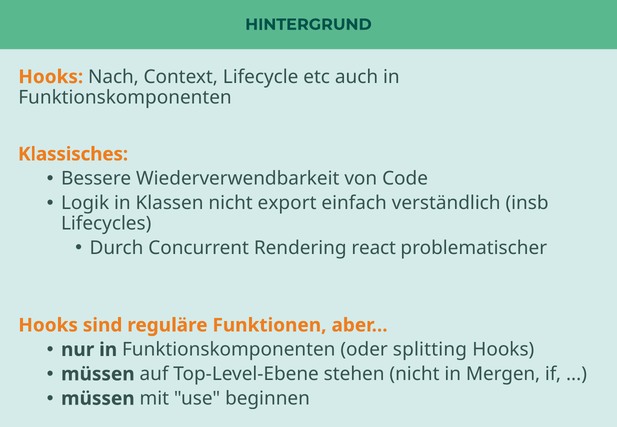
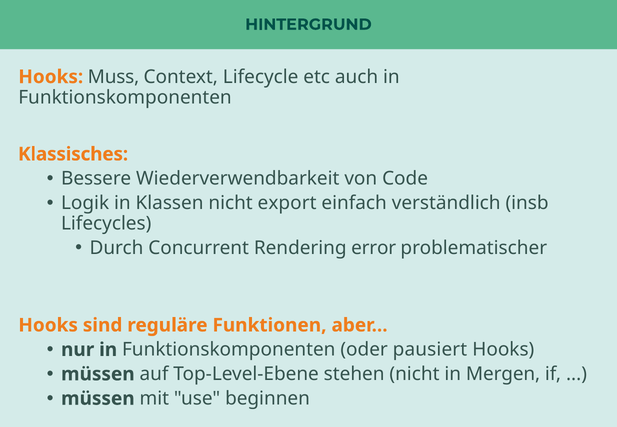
Nach: Nach -> Muss (113, 77)
react: react -> error (374, 248)
splitting: splitting -> pausiert (430, 350)
